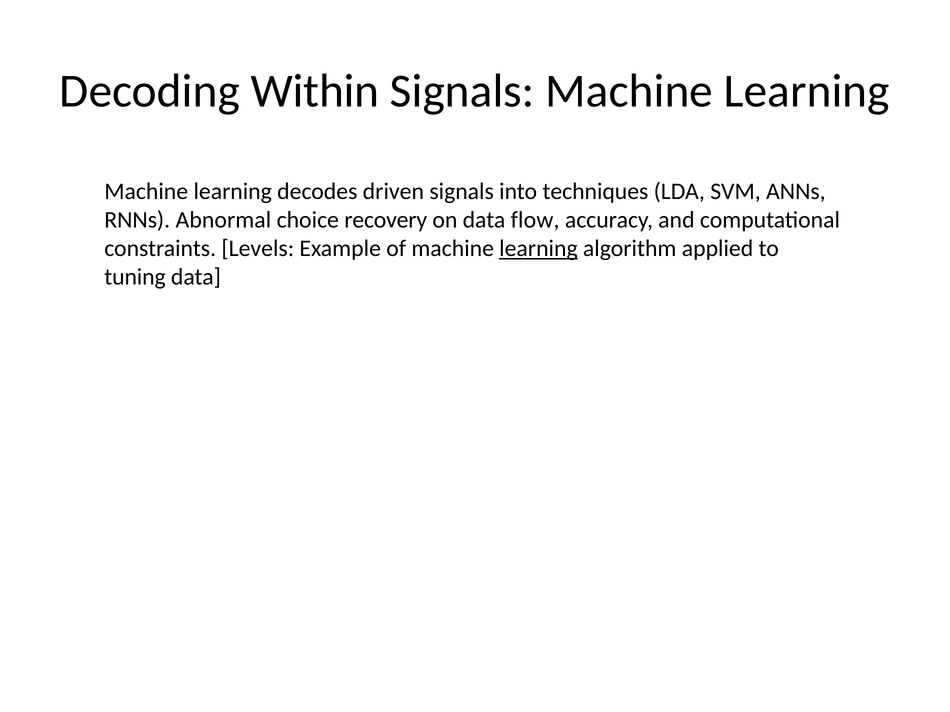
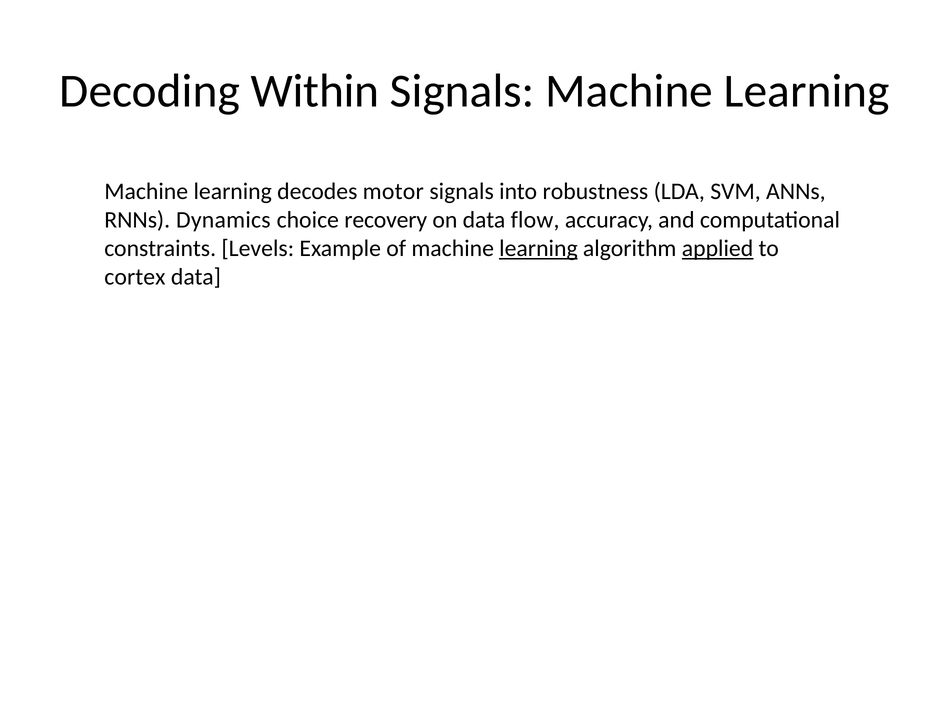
driven: driven -> motor (393, 192)
techniques: techniques -> robustness (595, 192)
Abnormal: Abnormal -> Dynamics (223, 220)
applied underline: none -> present (718, 249)
tuning: tuning -> cortex (135, 277)
